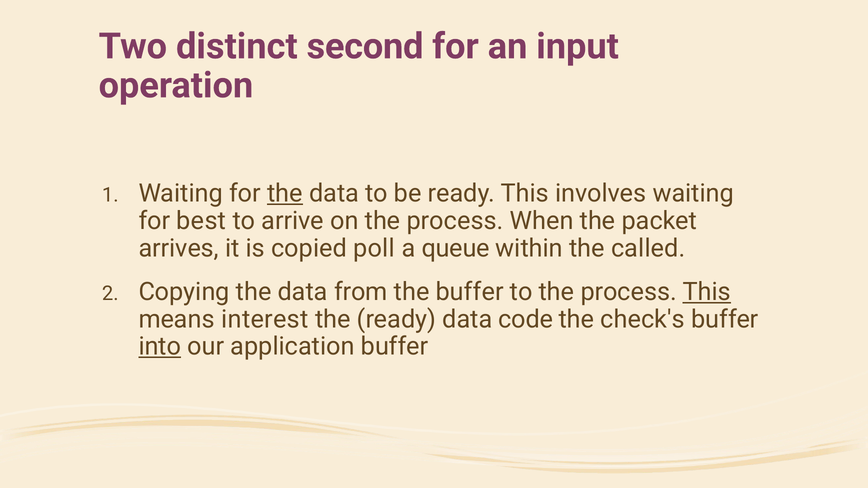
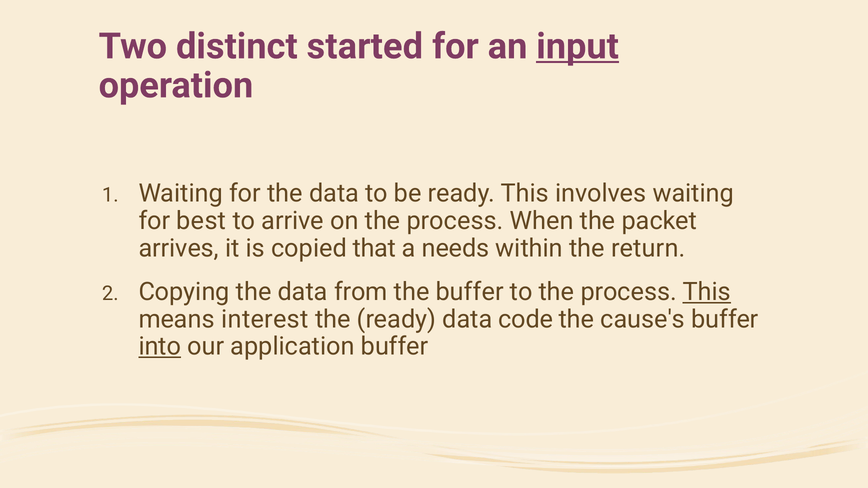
second: second -> started (365, 46)
input underline: none -> present (578, 46)
the underline: present -> none (285, 194)
poll: poll -> that (374, 248)
queue: queue -> needs (456, 248)
called: called -> return (648, 248)
check's: check's -> cause's (643, 319)
